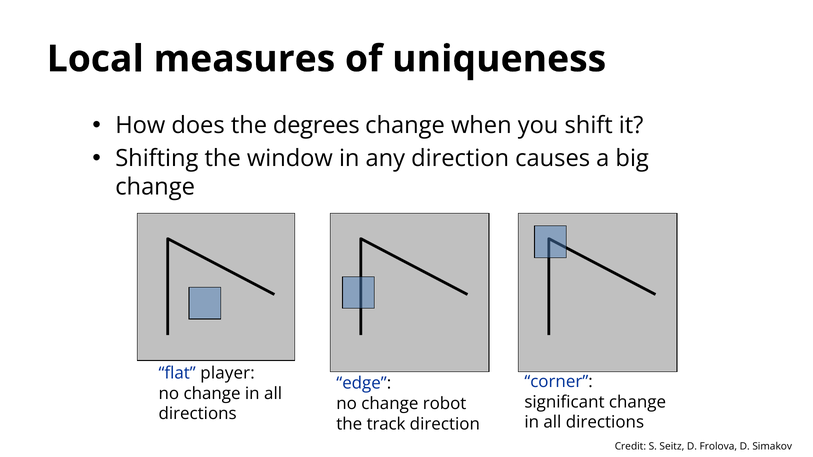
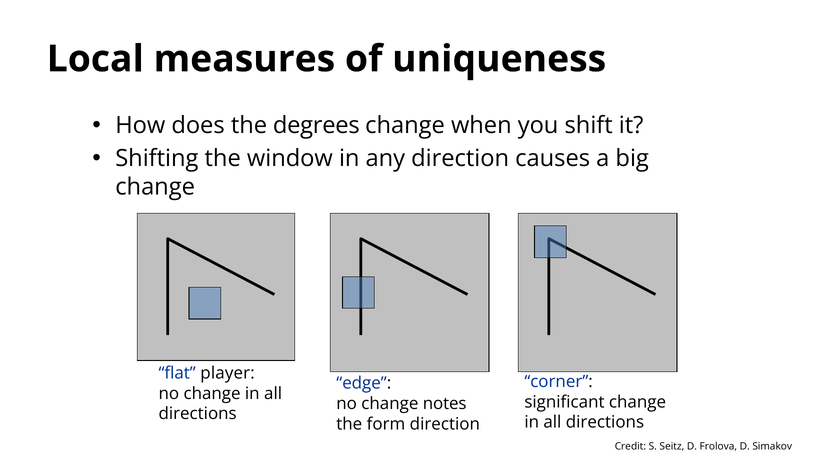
robot: robot -> notes (445, 404)
track: track -> form (386, 424)
